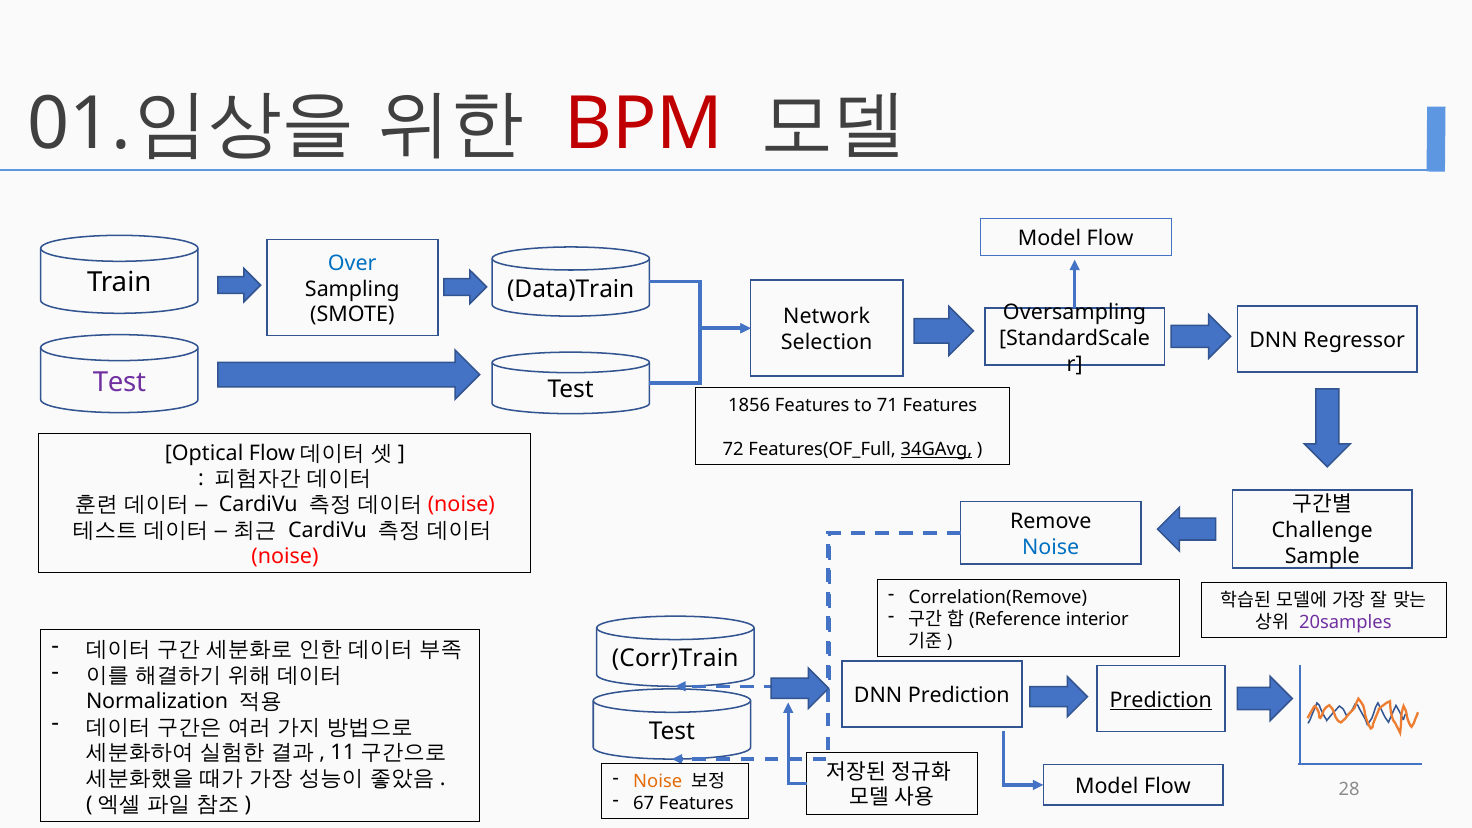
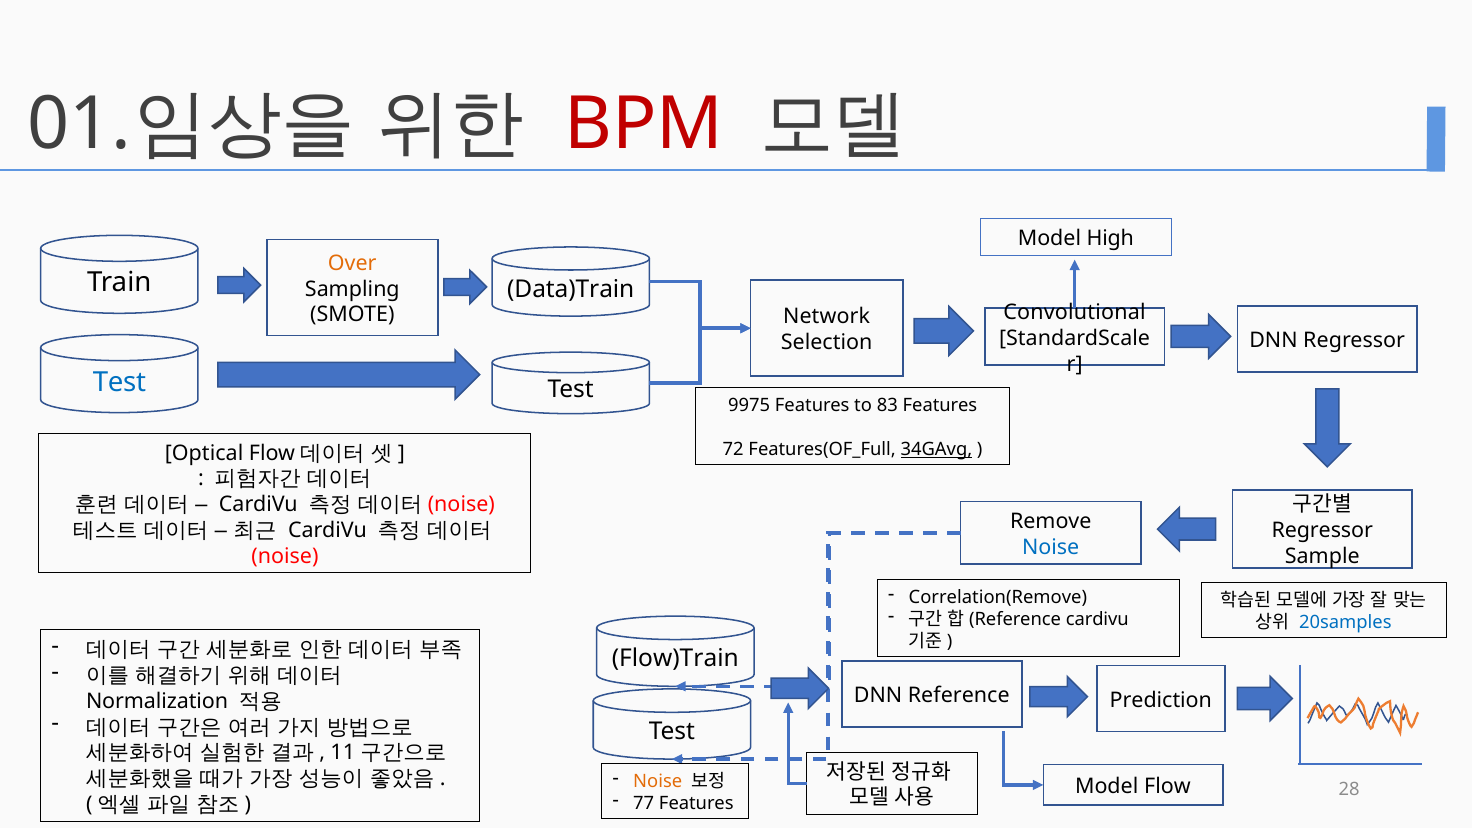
Flow: Flow -> High (1110, 239)
Over colour: blue -> orange (352, 263)
Oversampling: Oversampling -> Convolutional (1074, 312)
Test colour: purple -> blue (119, 382)
1856: 1856 -> 9975 (749, 405)
71: 71 -> 83 (887, 405)
Challenge: Challenge -> Regressor (1322, 531)
interior: interior -> cardivu (1097, 619)
20samples colour: purple -> blue (1345, 623)
Corr)Train: Corr)Train -> Flow)Train (675, 659)
DNN Prediction: Prediction -> Reference (959, 696)
Prediction underline: present -> none (1161, 700)
67: 67 -> 77 (644, 804)
